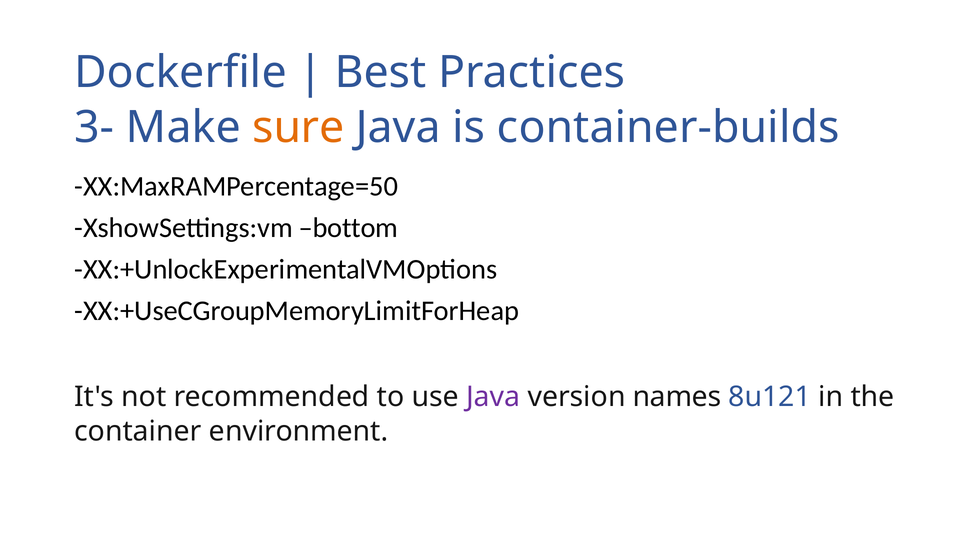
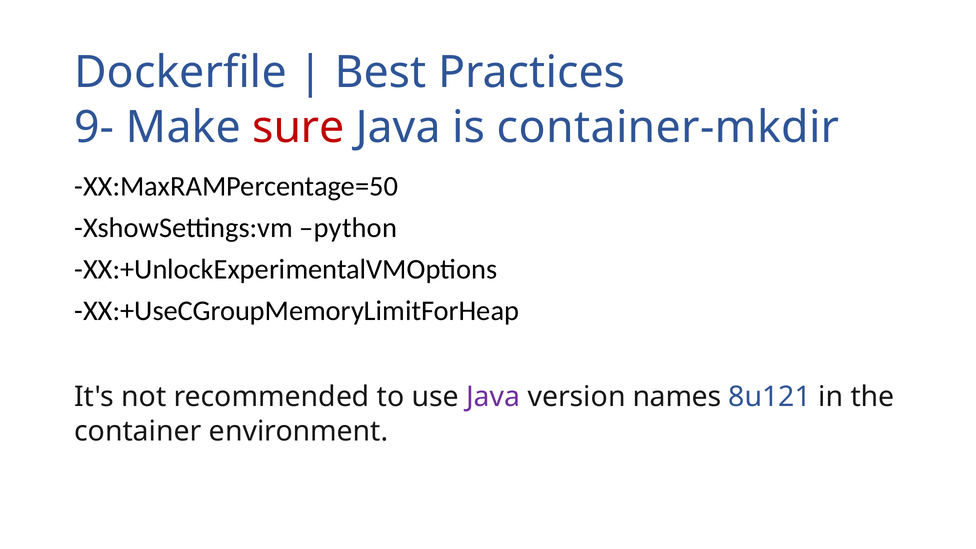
3-: 3- -> 9- (94, 127)
sure colour: orange -> red (298, 127)
container-builds: container-builds -> container-mkdir (668, 127)
bottom: bottom -> python (348, 228)
